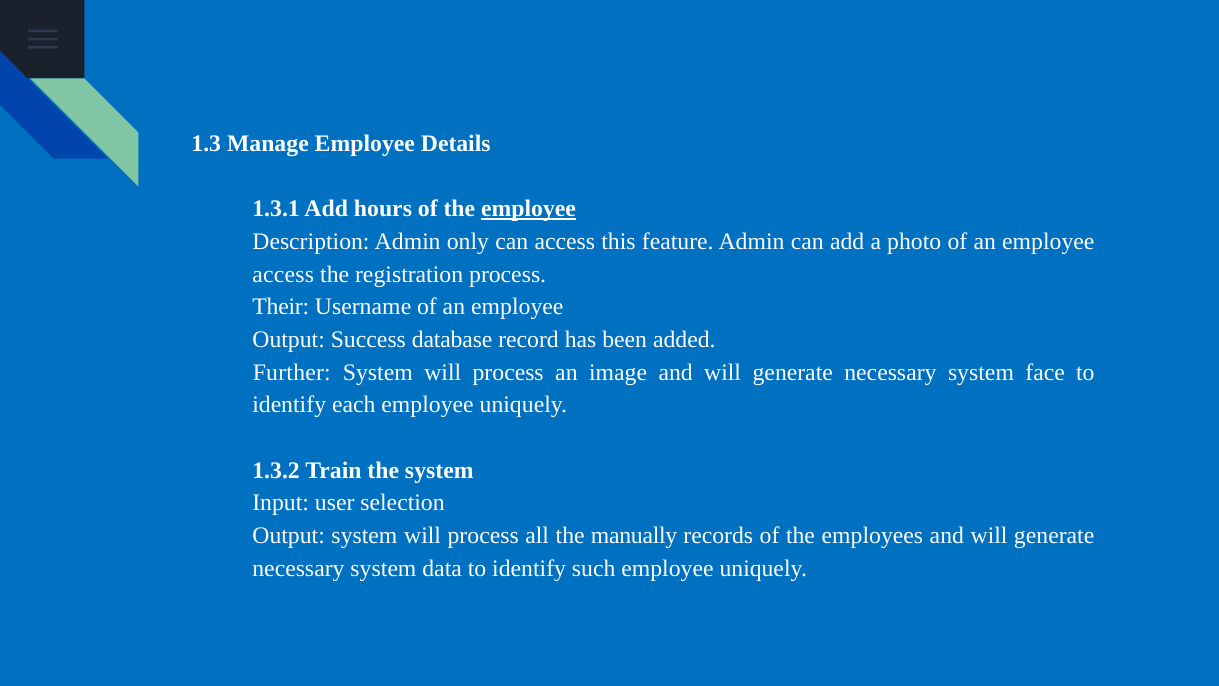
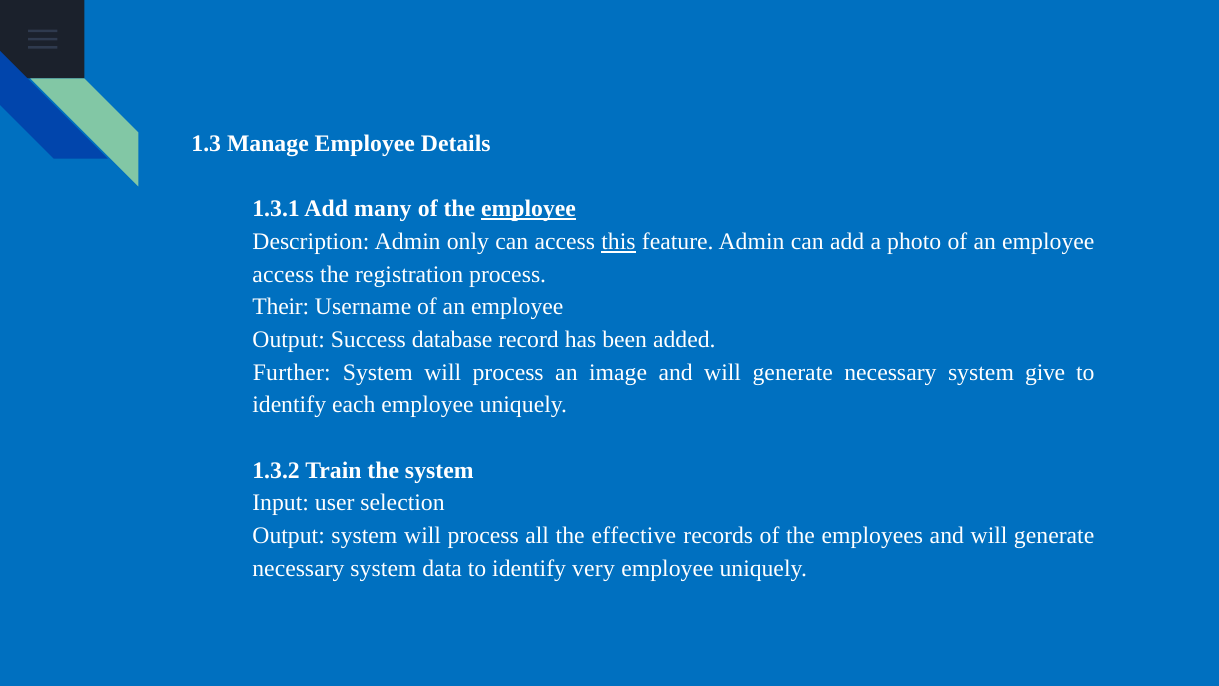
hours: hours -> many (383, 209)
this underline: none -> present (618, 241)
face: face -> give (1045, 372)
manually: manually -> effective (634, 536)
such: such -> very (594, 568)
